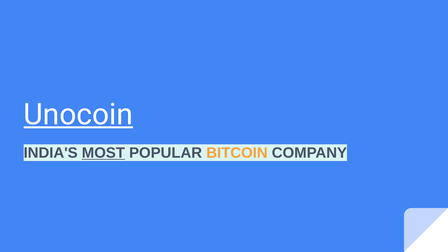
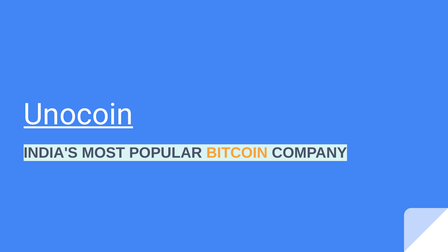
MOST underline: present -> none (103, 153)
